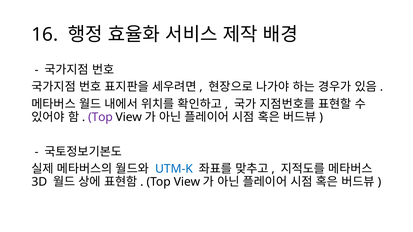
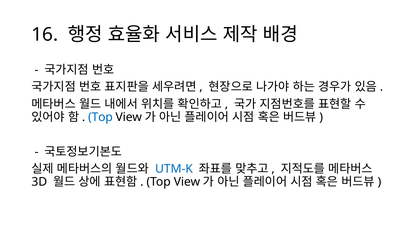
Top colour: purple -> blue (100, 117)
